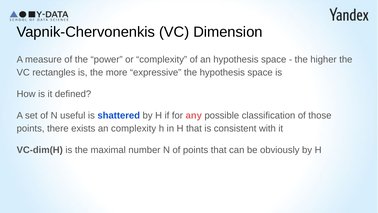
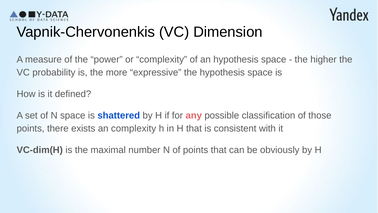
rectangles: rectangles -> probability (54, 72)
N useful: useful -> space (73, 115)
